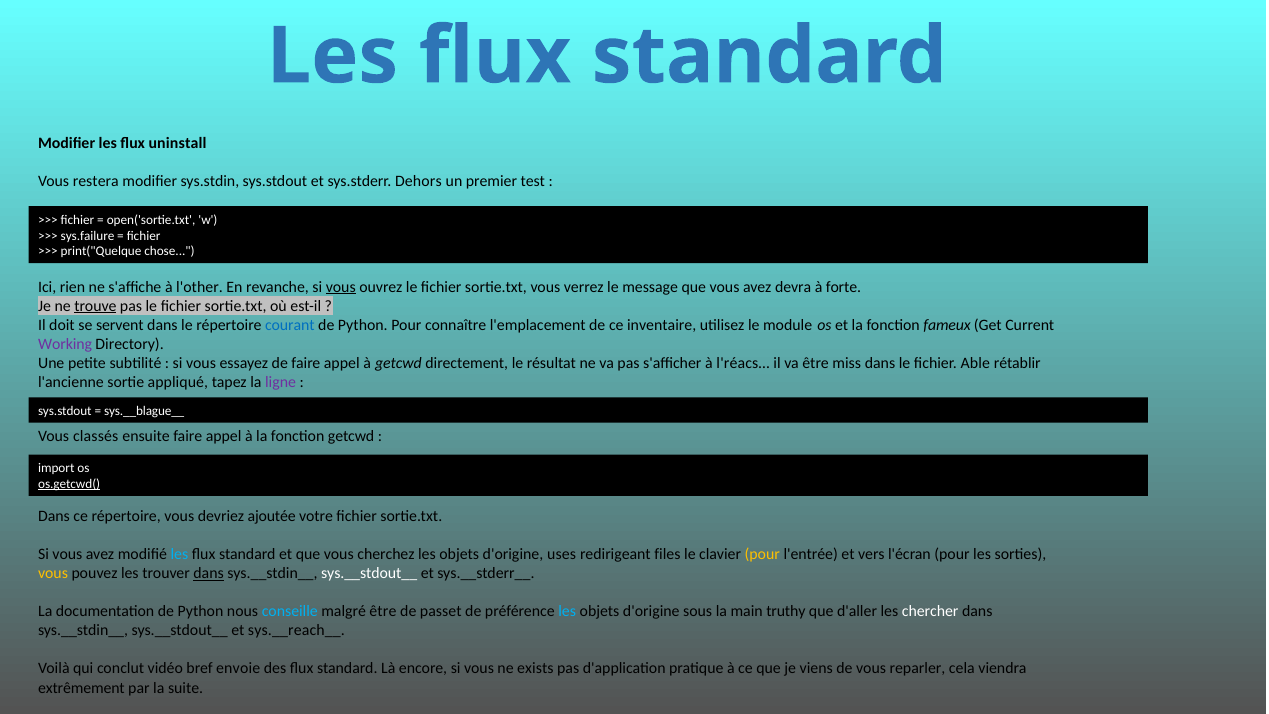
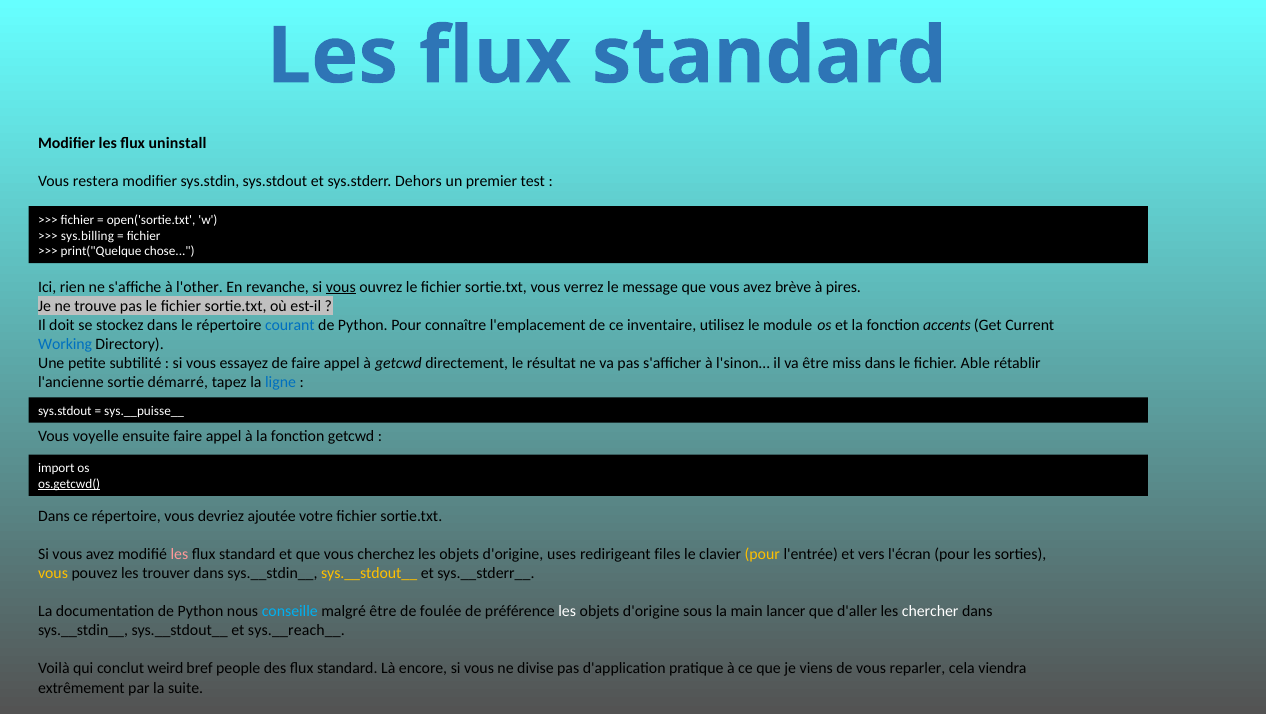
sys.failure: sys.failure -> sys.billing (87, 236)
devra: devra -> brève (793, 287)
forte: forte -> pires (843, 287)
trouve underline: present -> none (95, 306)
servent: servent -> stockez (120, 325)
fameux: fameux -> accents (947, 325)
Working colour: purple -> blue (65, 344)
l'réacs…: l'réacs… -> l'sinon… (743, 363)
appliqué: appliqué -> démarré (178, 382)
ligne colour: purple -> blue (281, 382)
sys.__blague__: sys.__blague__ -> sys.__puisse__ (144, 411)
classés: classés -> voyelle (96, 436)
les colour: light blue -> pink (179, 554)
dans underline: present -> none (209, 573)
sys.__stdout__ colour: white -> yellow (369, 573)
passet: passet -> foulée (441, 611)
les colour: light blue -> white (567, 611)
truthy: truthy -> lancer (786, 611)
vidéo: vidéo -> weird (165, 669)
envoie: envoie -> people (238, 669)
exists: exists -> divise (535, 669)
